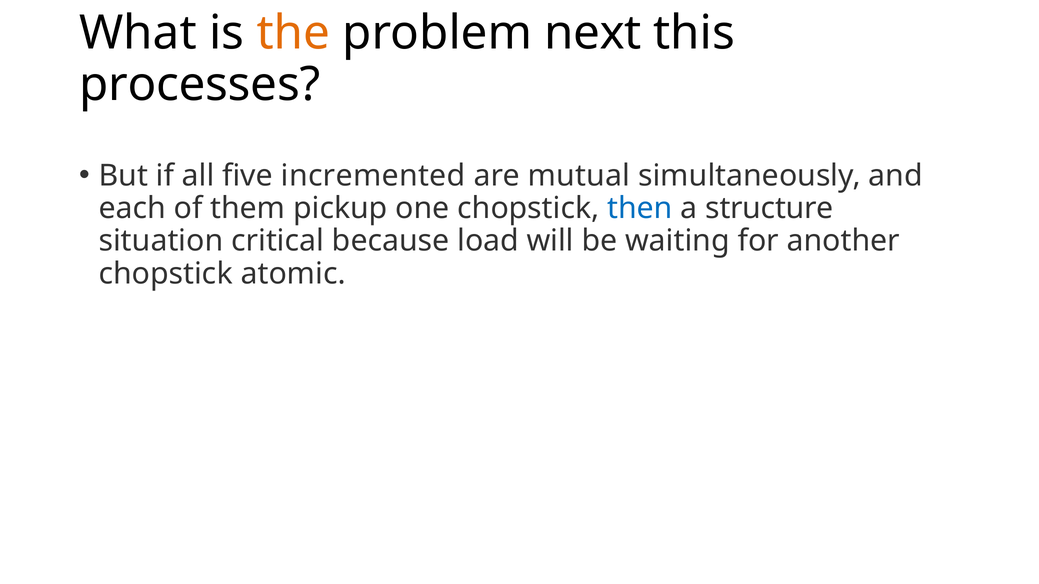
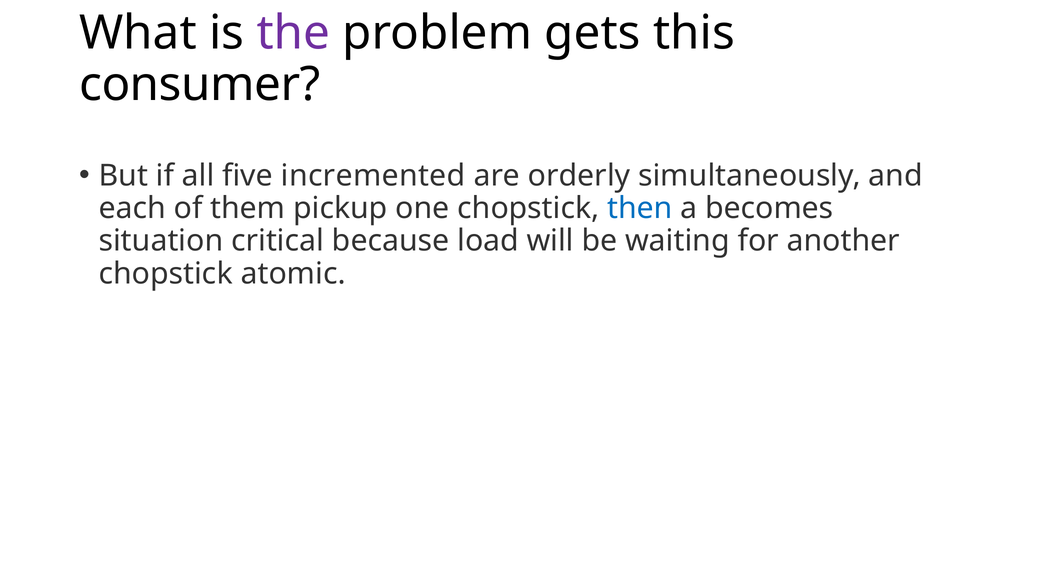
the colour: orange -> purple (293, 33)
next: next -> gets (593, 33)
processes: processes -> consumer (200, 84)
mutual: mutual -> orderly (579, 176)
structure: structure -> becomes (769, 208)
